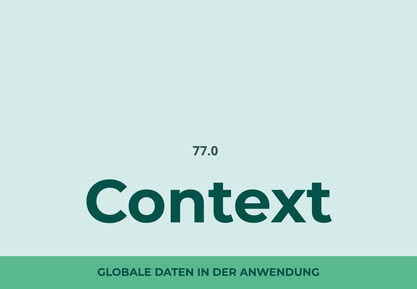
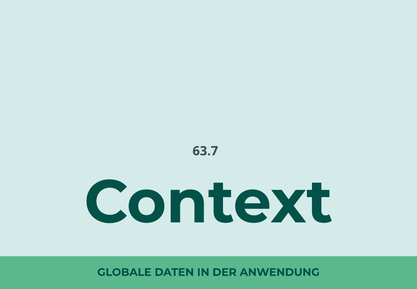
77.0: 77.0 -> 63.7 (205, 151)
